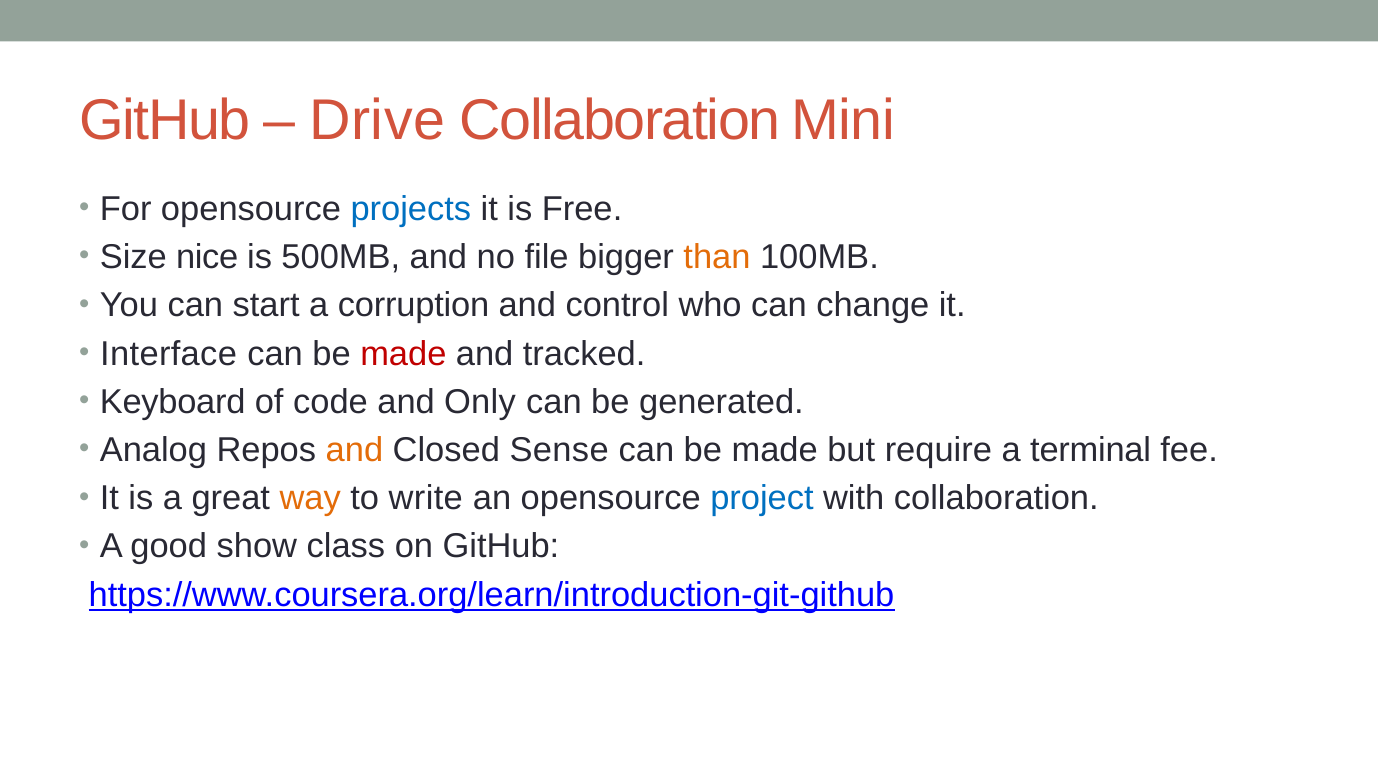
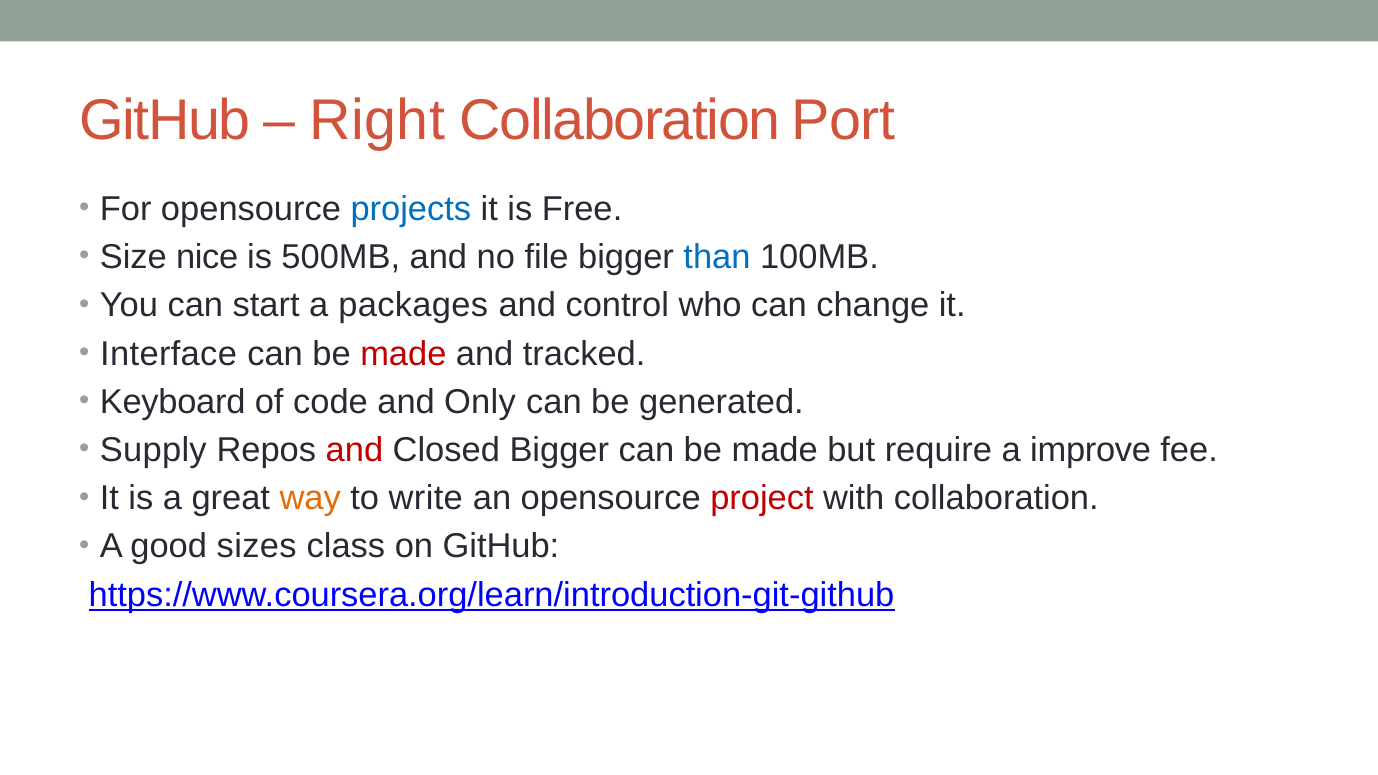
Drive: Drive -> Right (377, 120)
Mini: Mini -> Port (843, 120)
than colour: orange -> blue (717, 257)
corruption: corruption -> packages (413, 306)
Analog: Analog -> Supply (153, 450)
and colour: orange -> red (354, 450)
Closed Sense: Sense -> Bigger (559, 450)
terminal: terminal -> improve (1091, 450)
project colour: blue -> red (762, 498)
show: show -> sizes (257, 547)
